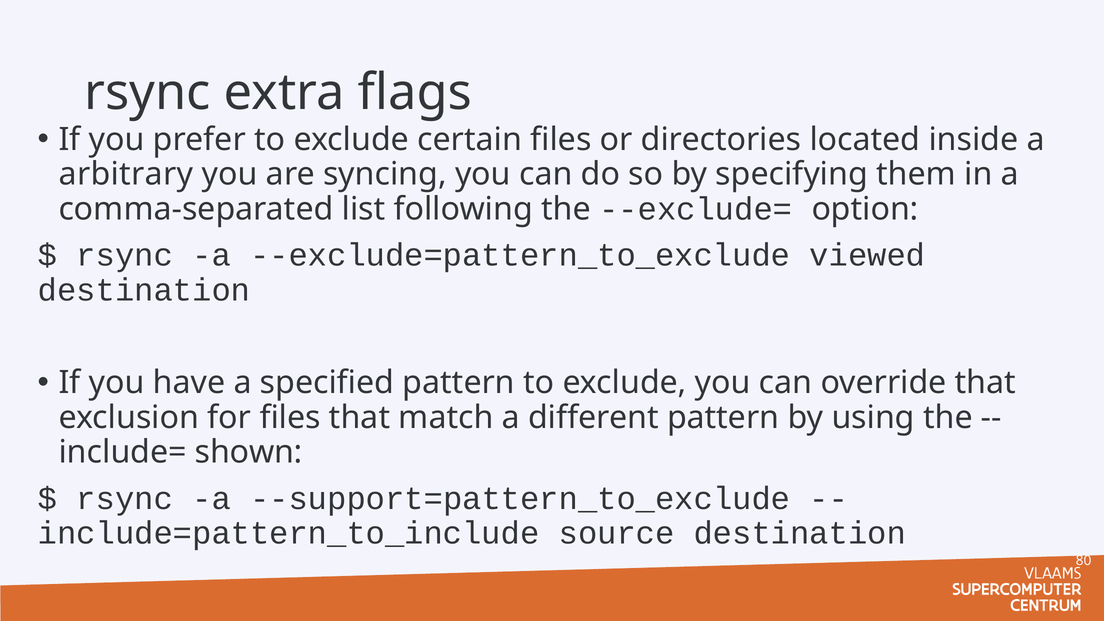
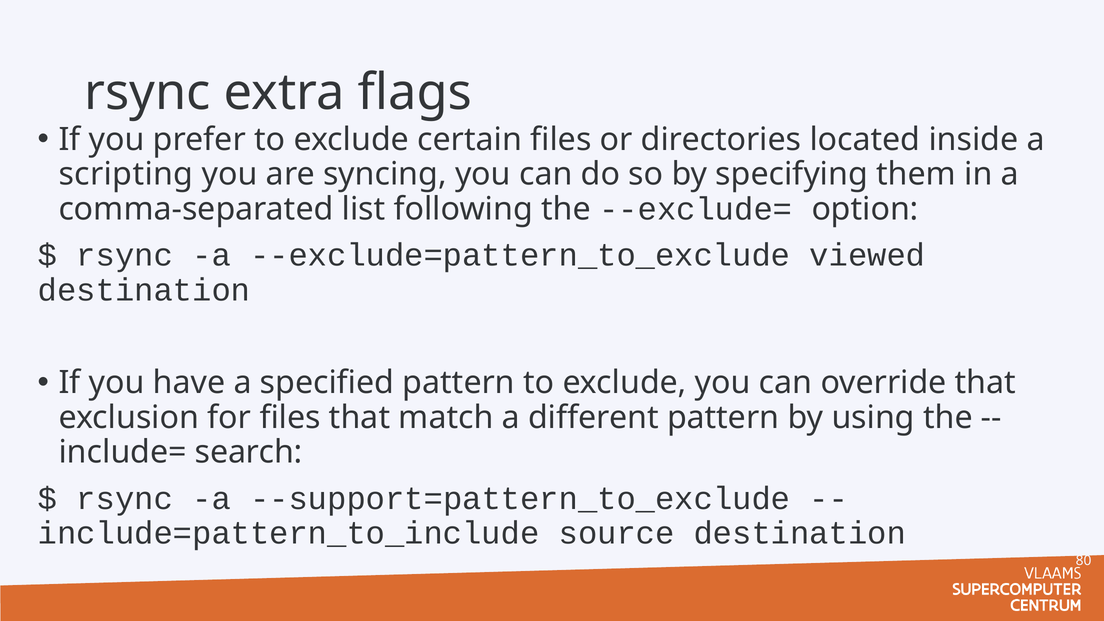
arbitrary: arbitrary -> scripting (126, 174)
shown: shown -> search (249, 452)
